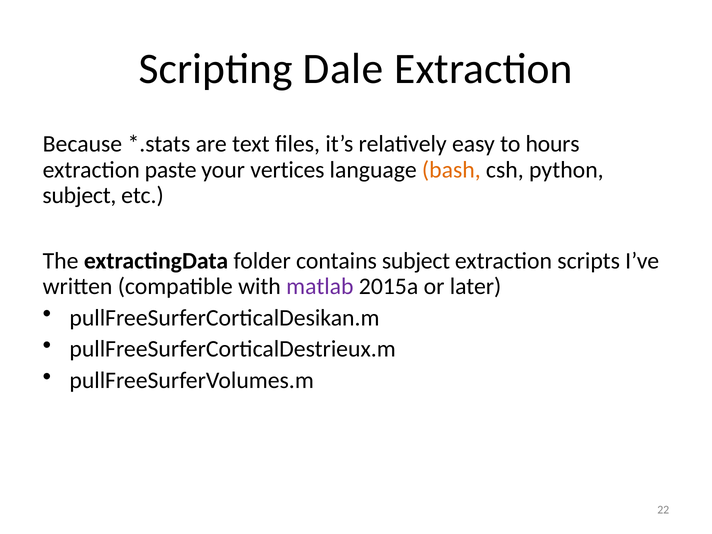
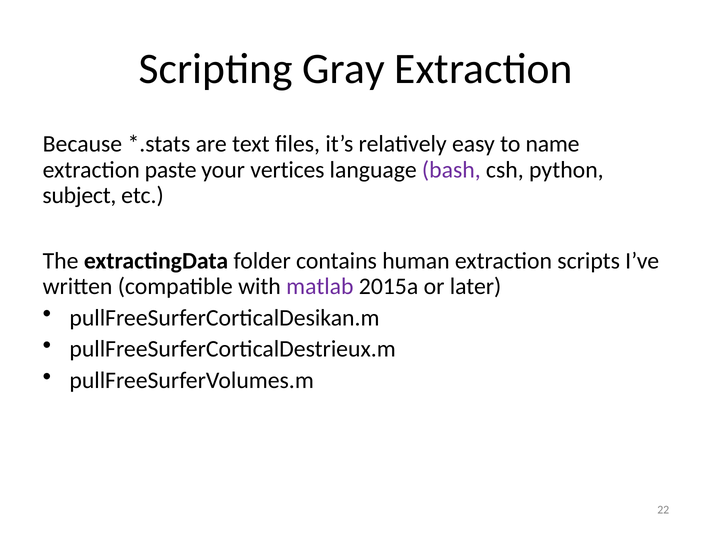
Dale: Dale -> Gray (344, 69)
hours: hours -> name (553, 144)
bash colour: orange -> purple (451, 170)
contains subject: subject -> human (416, 261)
